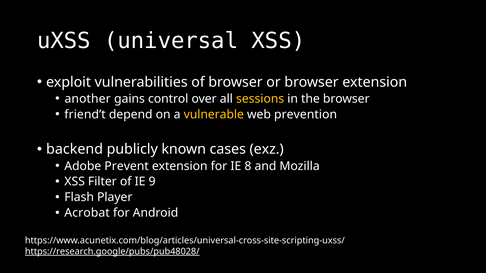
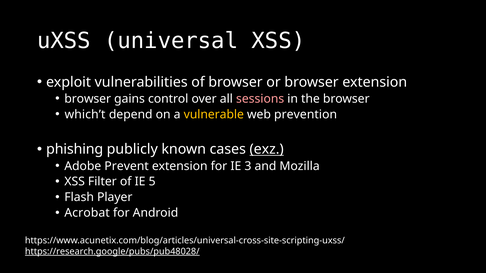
another: another -> browser (88, 99)
sessions colour: yellow -> pink (260, 99)
friend’t: friend’t -> which’t (85, 115)
backend: backend -> phishing (75, 149)
exz underline: none -> present (267, 149)
8: 8 -> 3 (248, 166)
9: 9 -> 5 (152, 182)
